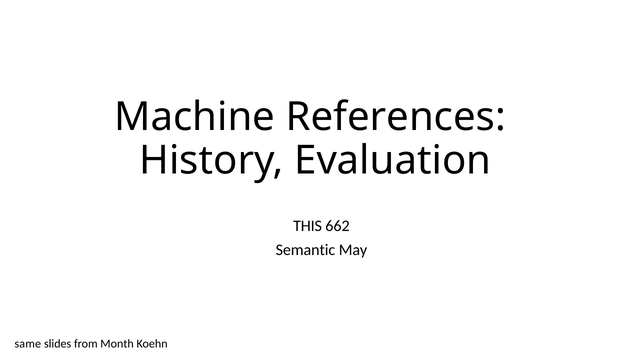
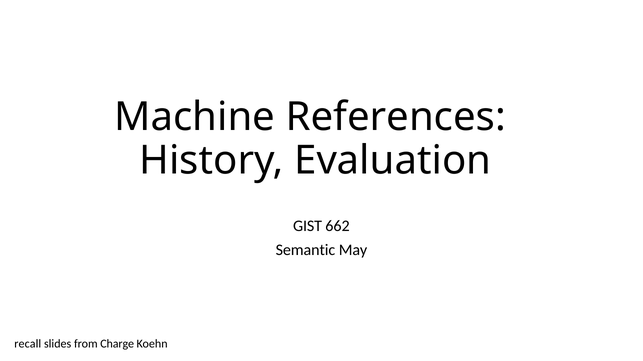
THIS: THIS -> GIST (308, 226)
same: same -> recall (28, 345)
Month: Month -> Charge (117, 345)
